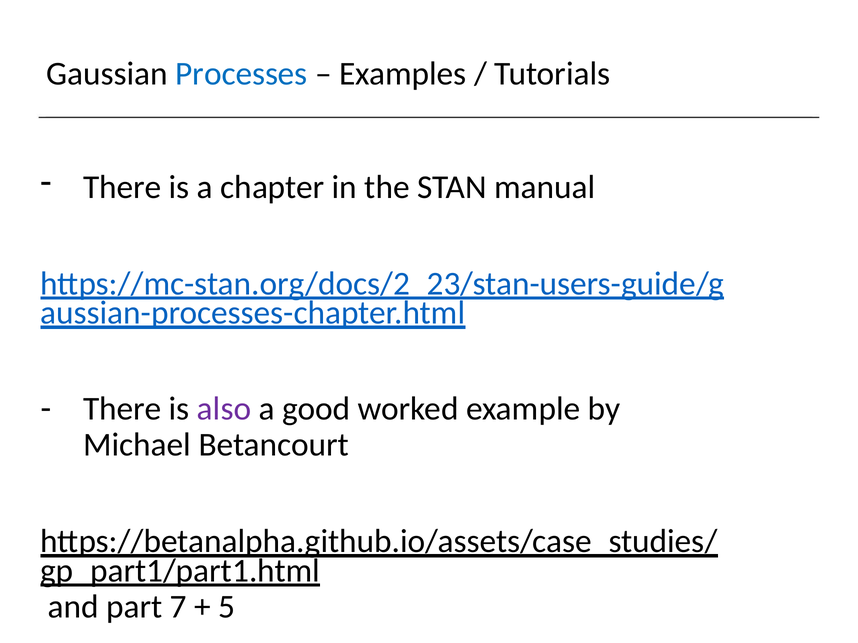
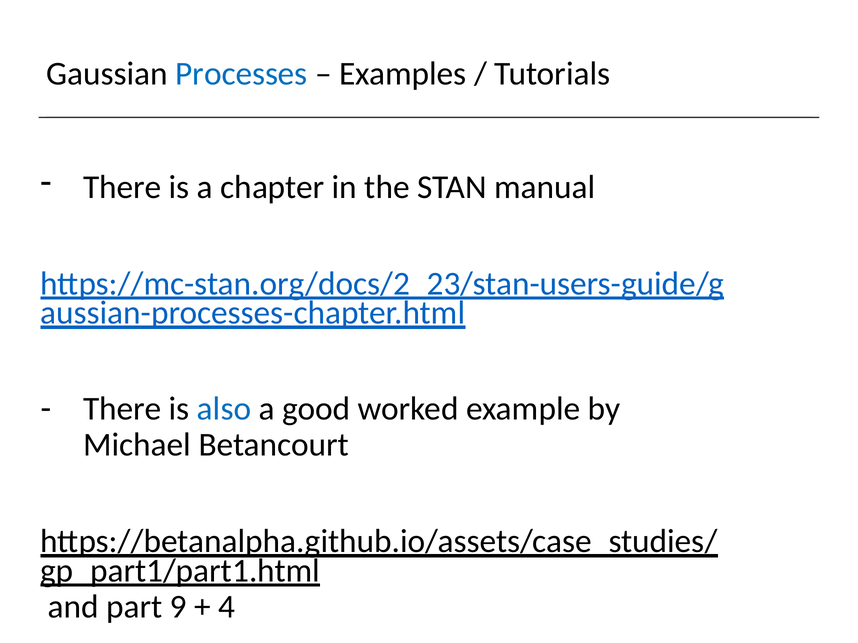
also colour: purple -> blue (224, 409)
7: 7 -> 9 (178, 607)
5: 5 -> 4 (227, 607)
